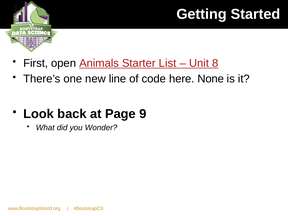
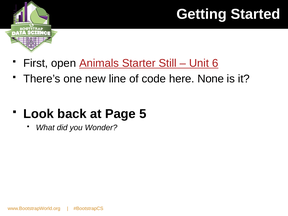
List: List -> Still (168, 63)
8: 8 -> 6 (215, 63)
9: 9 -> 5 (143, 114)
